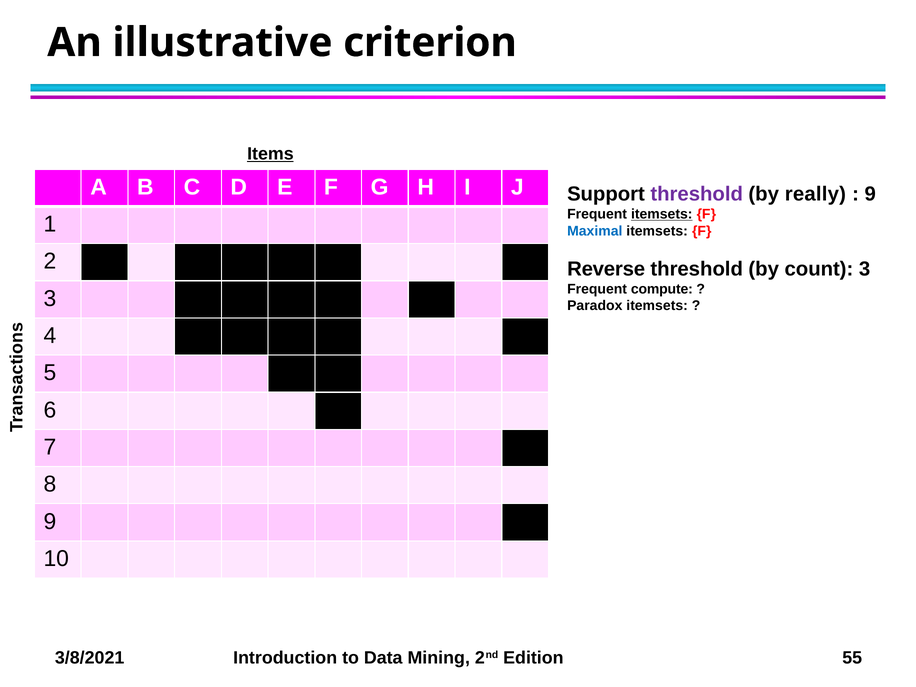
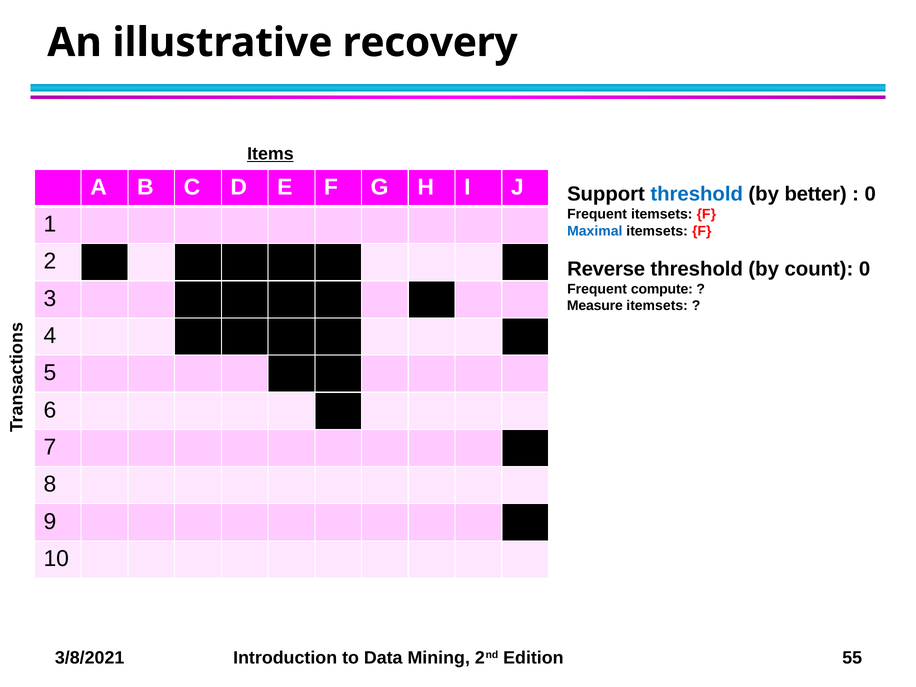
criterion: criterion -> recovery (430, 43)
threshold colour: purple -> blue (697, 194)
really: really -> better (816, 194)
9: 9 -> 0 (870, 194)
itemsets underline: present -> none (662, 214)
count 3: 3 -> 0 (865, 269)
Paradox: Paradox -> Measure (595, 306)
